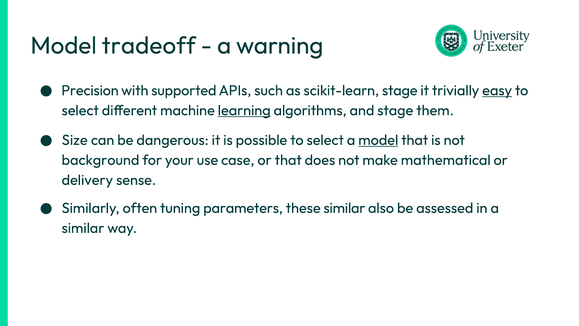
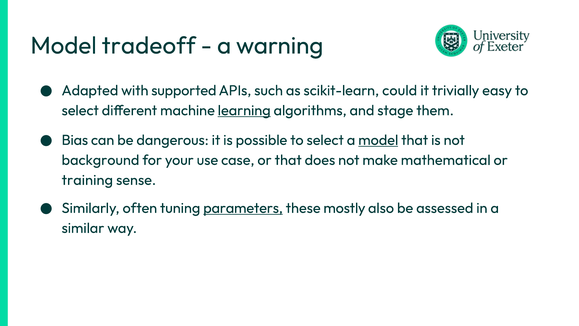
Precision: Precision -> Adapted (90, 90)
scikit-learn stage: stage -> could (400, 90)
easy underline: present -> none (497, 90)
Size: Size -> Bias (75, 140)
delivery: delivery -> training (87, 180)
parameters underline: none -> present (243, 208)
these similar: similar -> mostly (344, 208)
